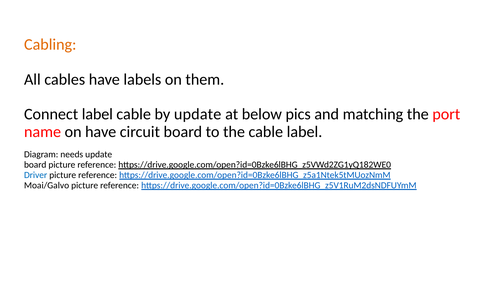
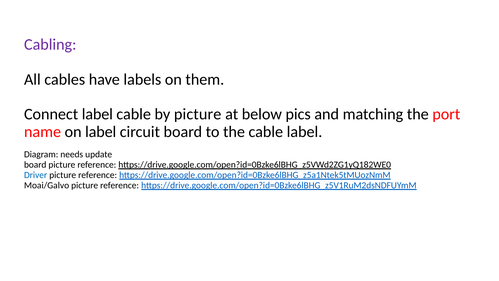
Cabling colour: orange -> purple (50, 44)
by update: update -> picture (198, 114)
on have: have -> label (101, 132)
